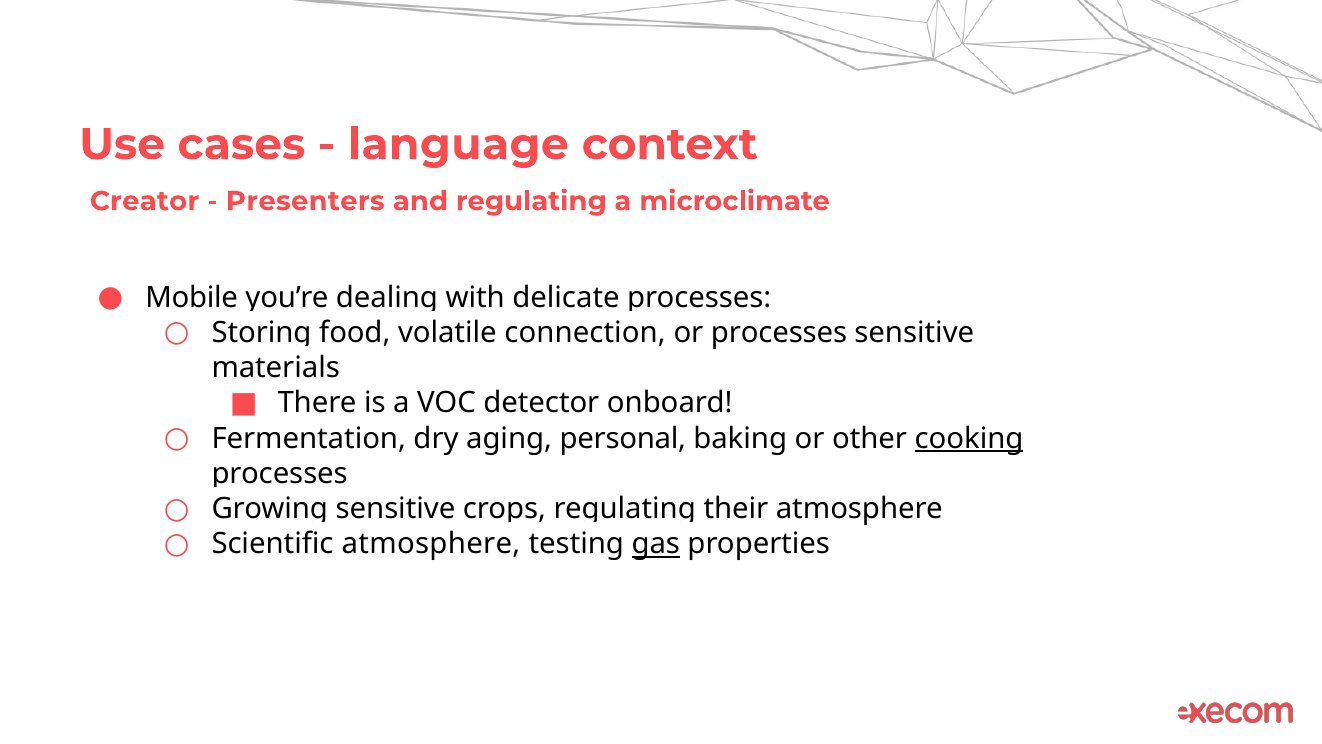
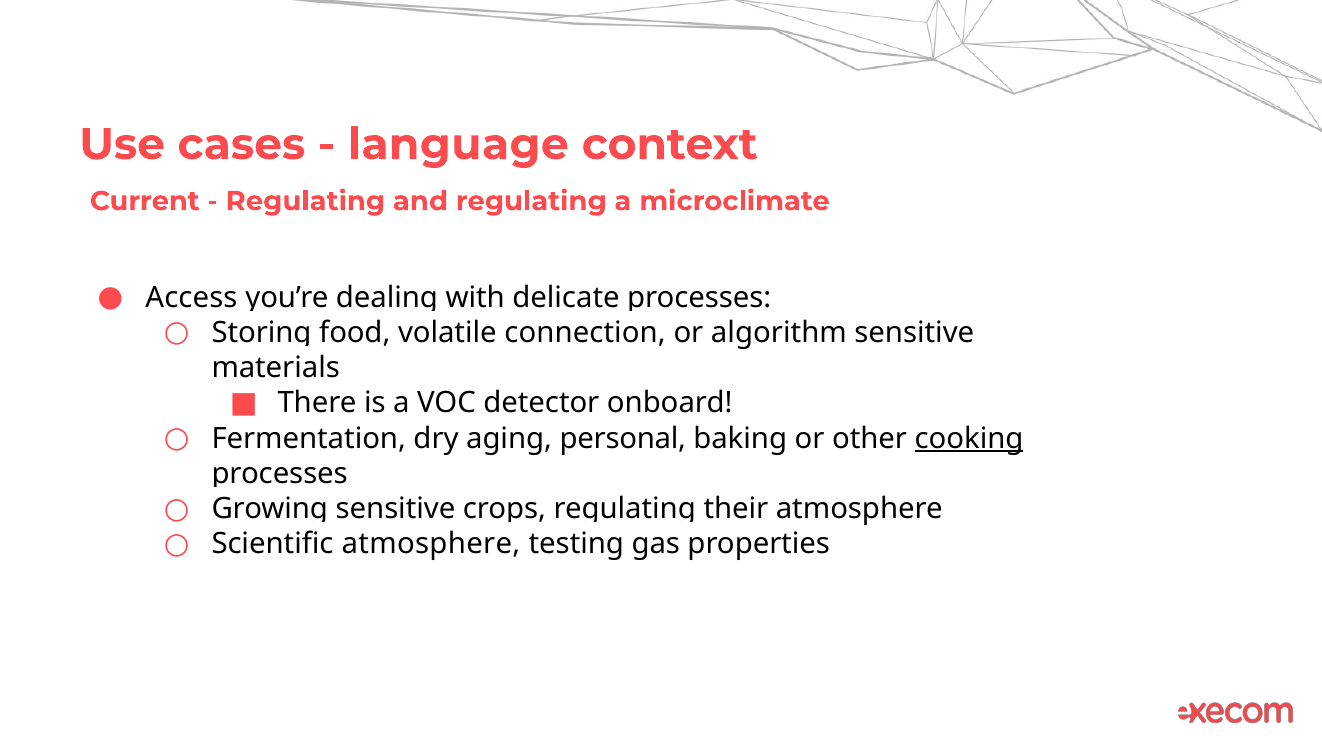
Creator: Creator -> Current (145, 201)
Presenters: Presenters -> Regulating (305, 201)
Mobile: Mobile -> Access (191, 297)
or processes: processes -> algorithm (779, 333)
gas underline: present -> none (656, 544)
